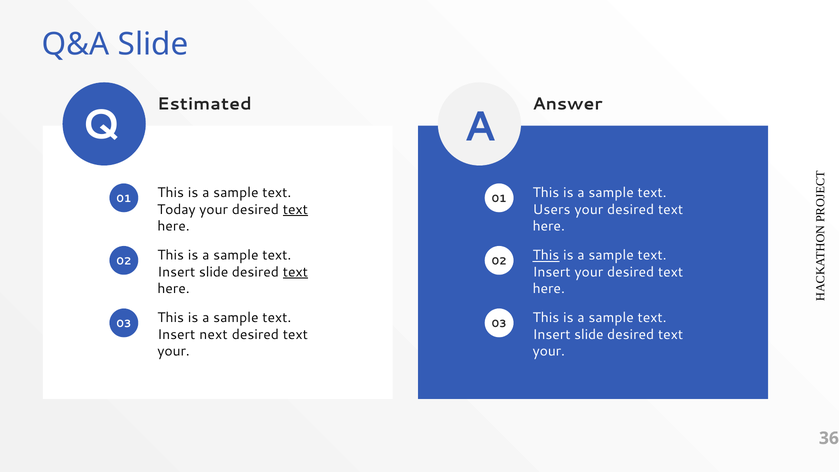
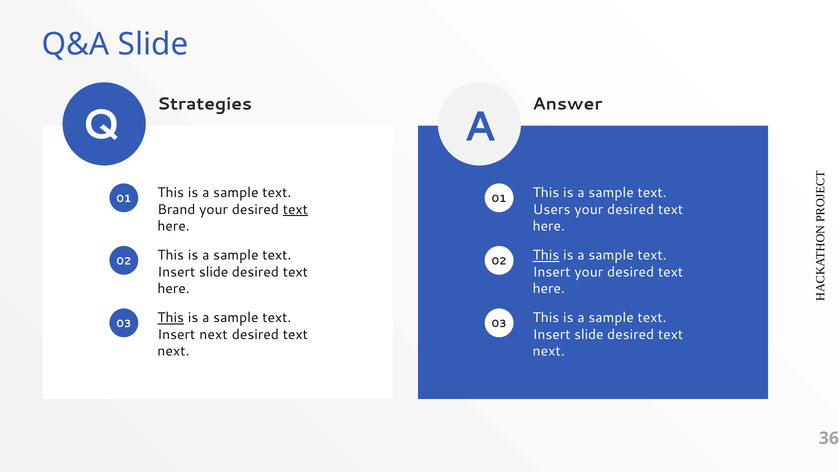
Estimated: Estimated -> Strategies (205, 104)
Today: Today -> Brand (176, 210)
text underline: present -> none (295, 272)
This underline: none -> present (171, 318)
your: your -> next (173, 351)
your: your -> next (549, 351)
